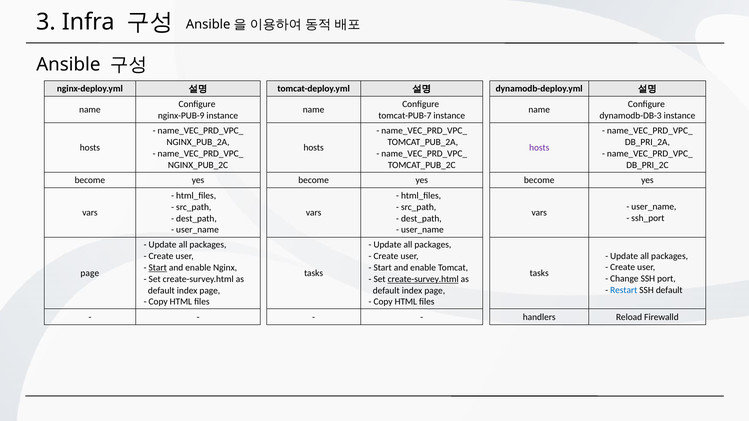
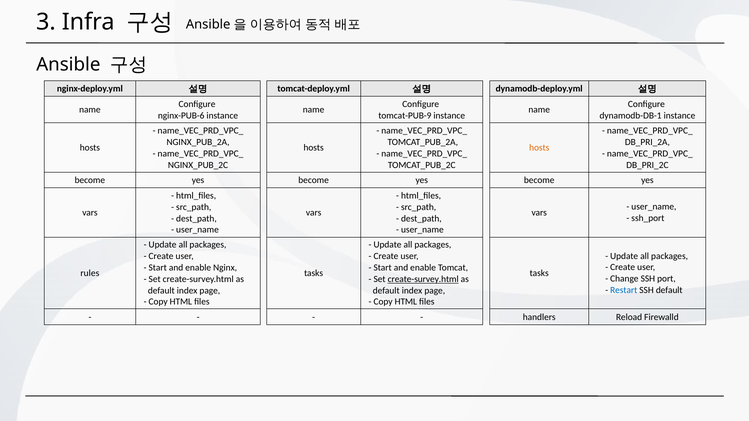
nginx-PUB-9: nginx-PUB-9 -> nginx-PUB-6 (181, 116)
tomcat-PUB-7: tomcat-PUB-7 -> tomcat-PUB-9 (405, 116)
dynamodb-DB-3: dynamodb-DB-3 -> dynamodb-DB-1 (631, 116)
hosts colour: purple -> orange (539, 148)
Start underline: present -> none (158, 268)
page: page -> rules (90, 273)
